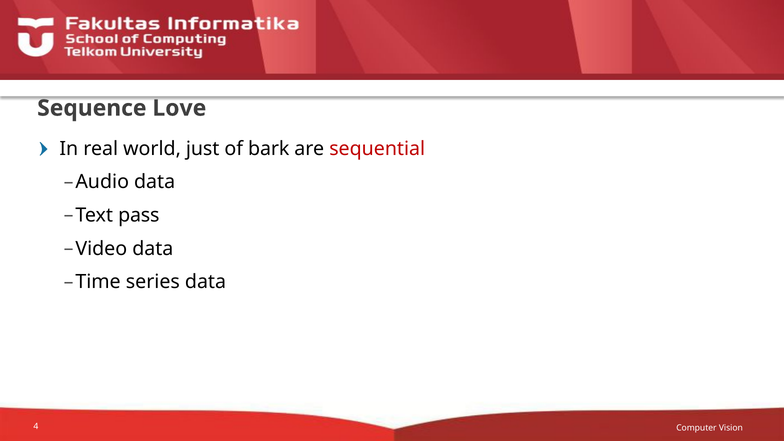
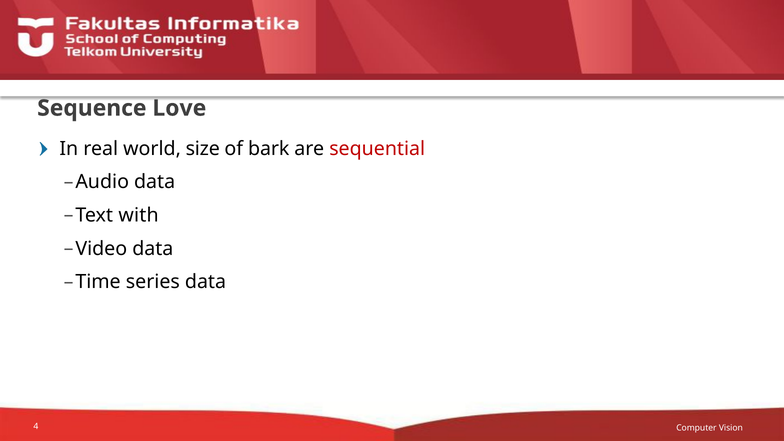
just: just -> size (203, 149)
pass: pass -> with (139, 215)
